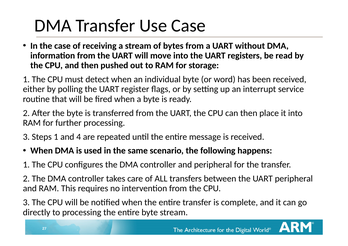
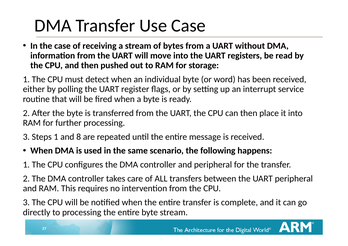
4: 4 -> 8 (79, 137)
